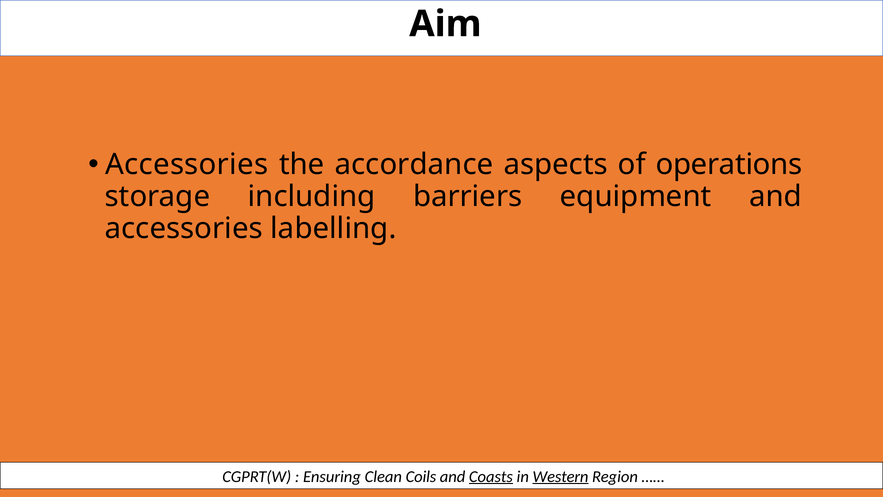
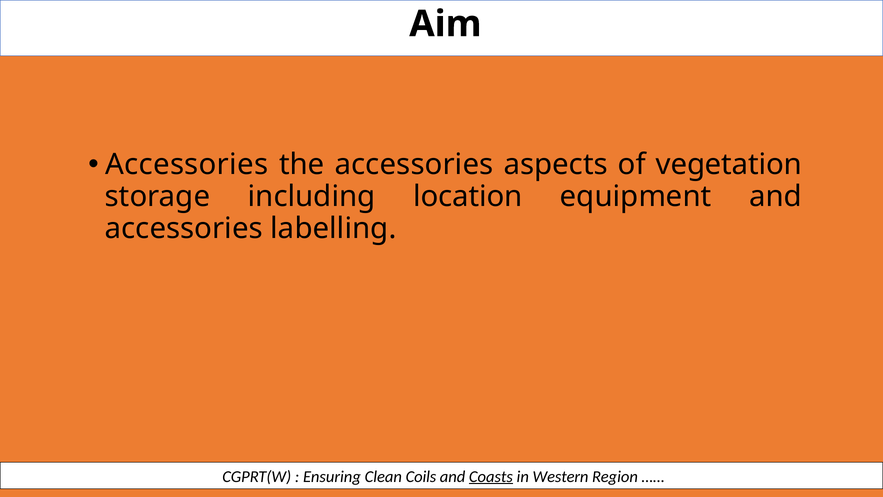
the accordance: accordance -> accessories (414, 165)
operations: operations -> vegetation (729, 165)
barriers: barriers -> location (468, 196)
Western underline: present -> none (561, 476)
